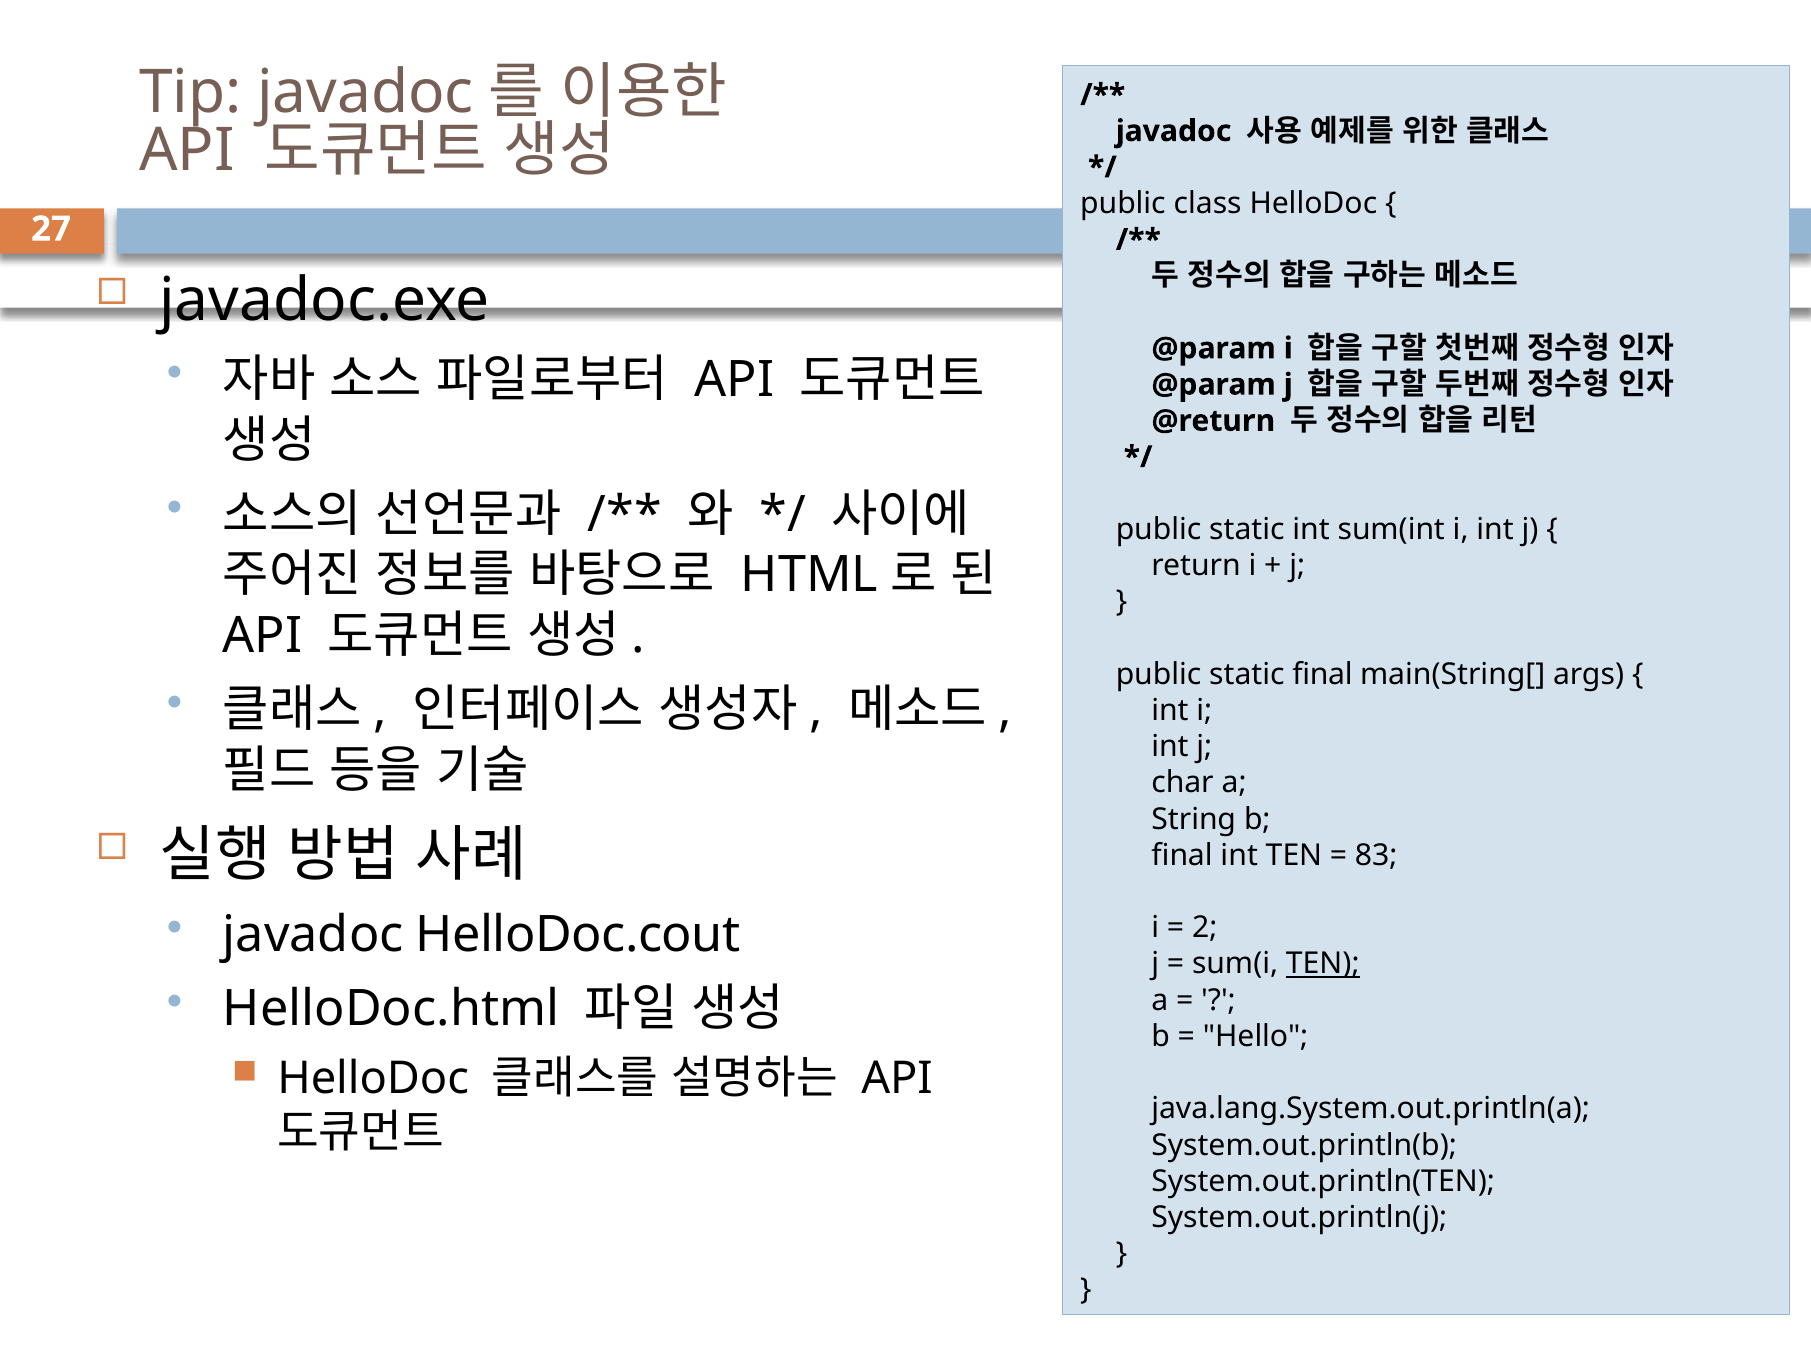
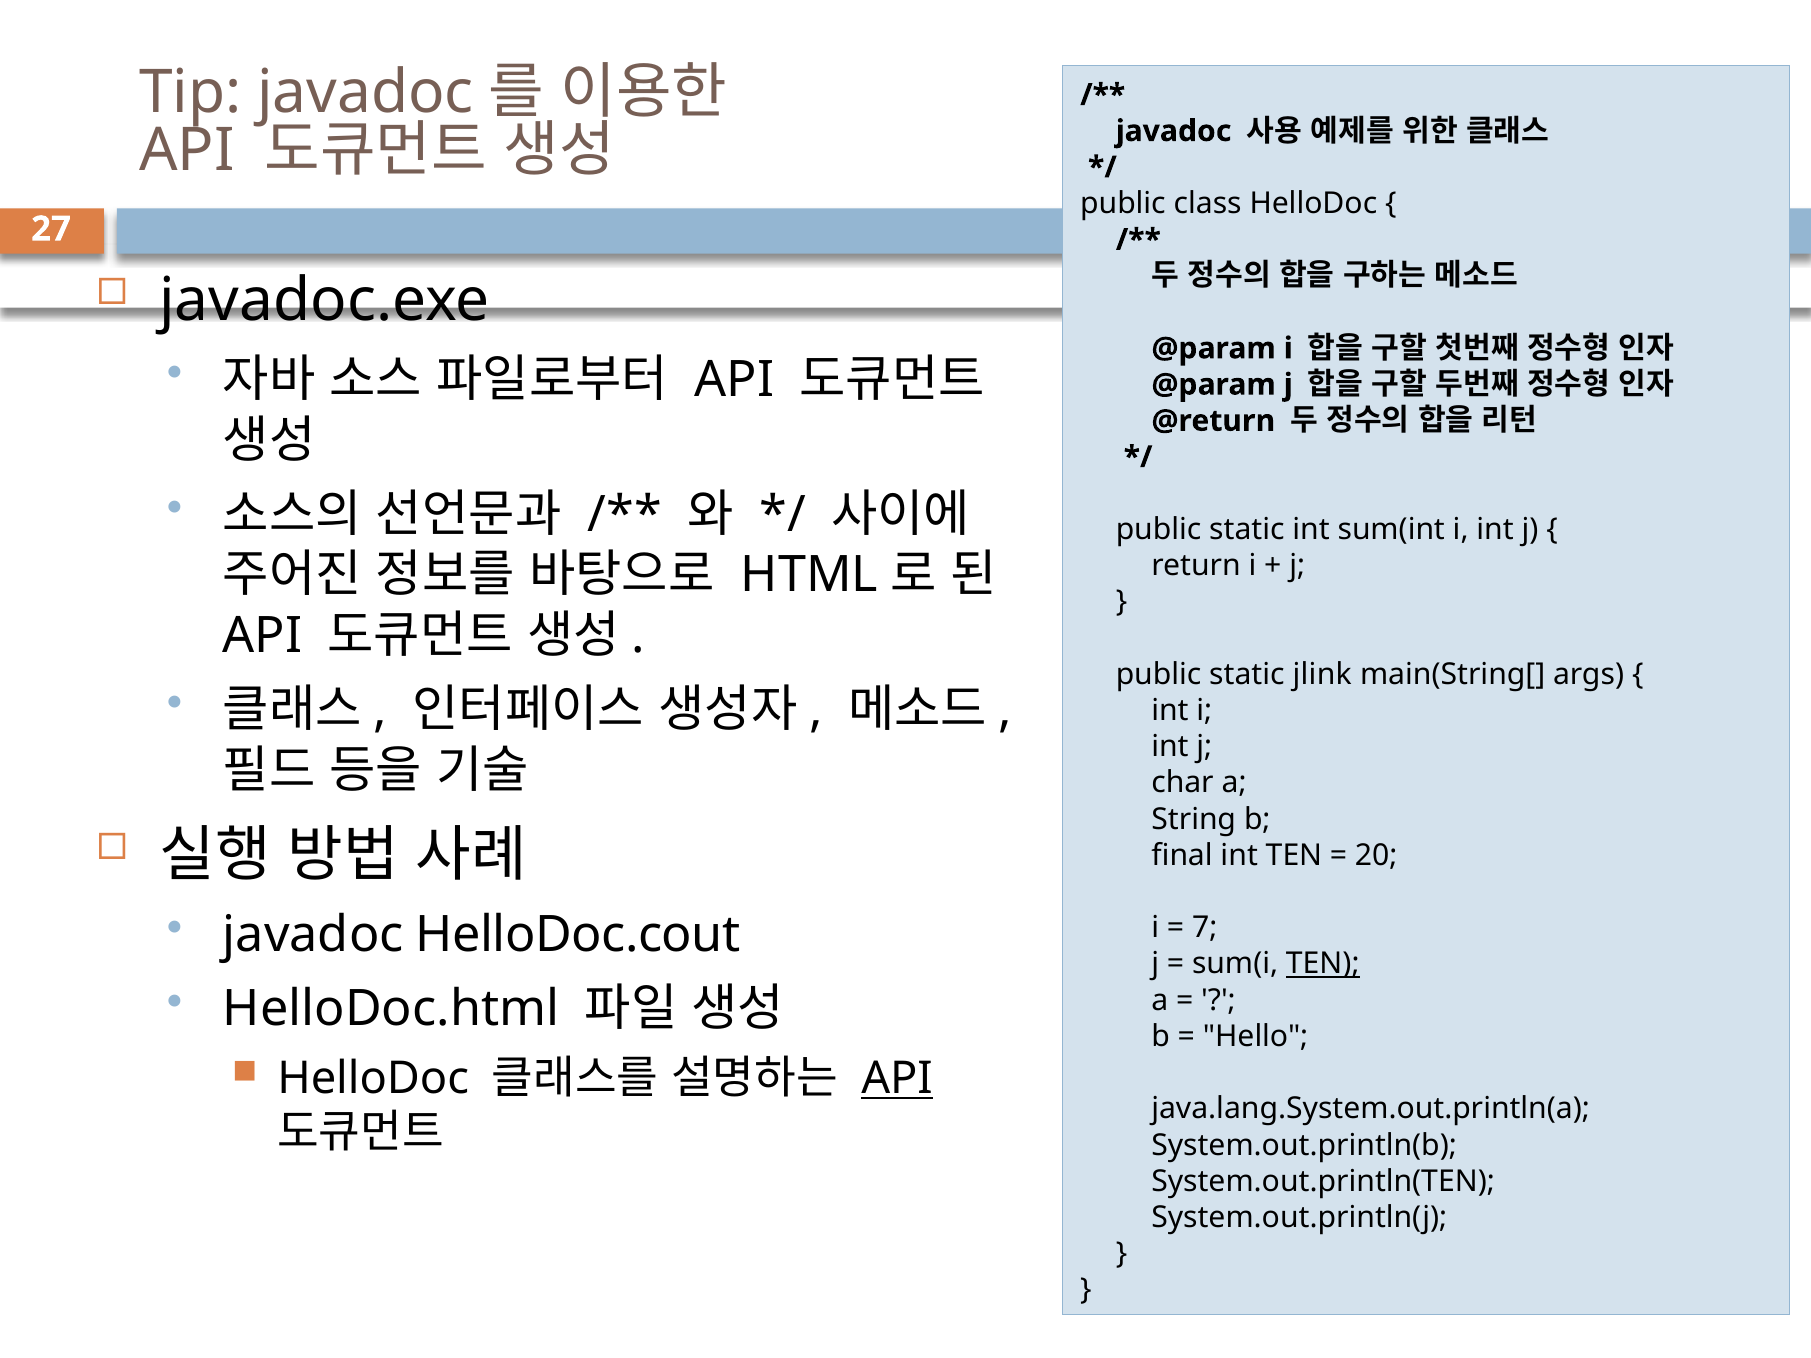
static final: final -> jlink (1322, 674)
83: 83 -> 20 (1376, 856)
2: 2 -> 7 (1205, 928)
API underline: none -> present (897, 1079)
